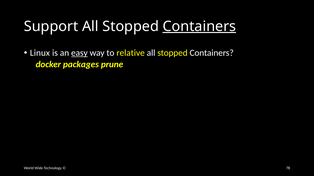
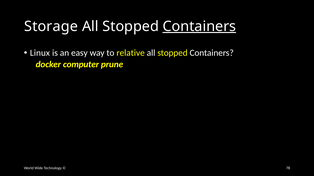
Support: Support -> Storage (51, 26)
easy underline: present -> none (79, 53)
packages: packages -> computer (81, 65)
